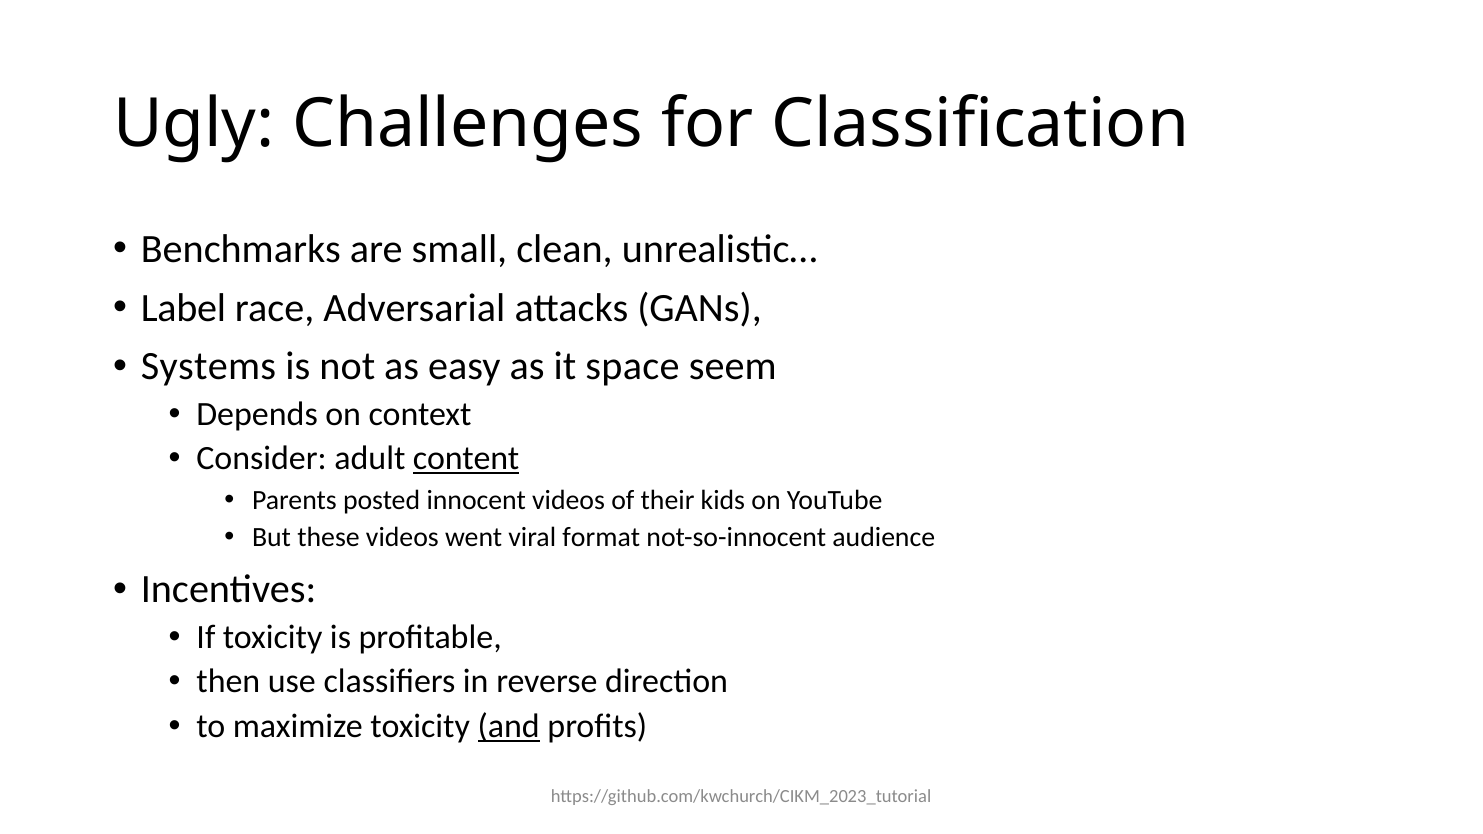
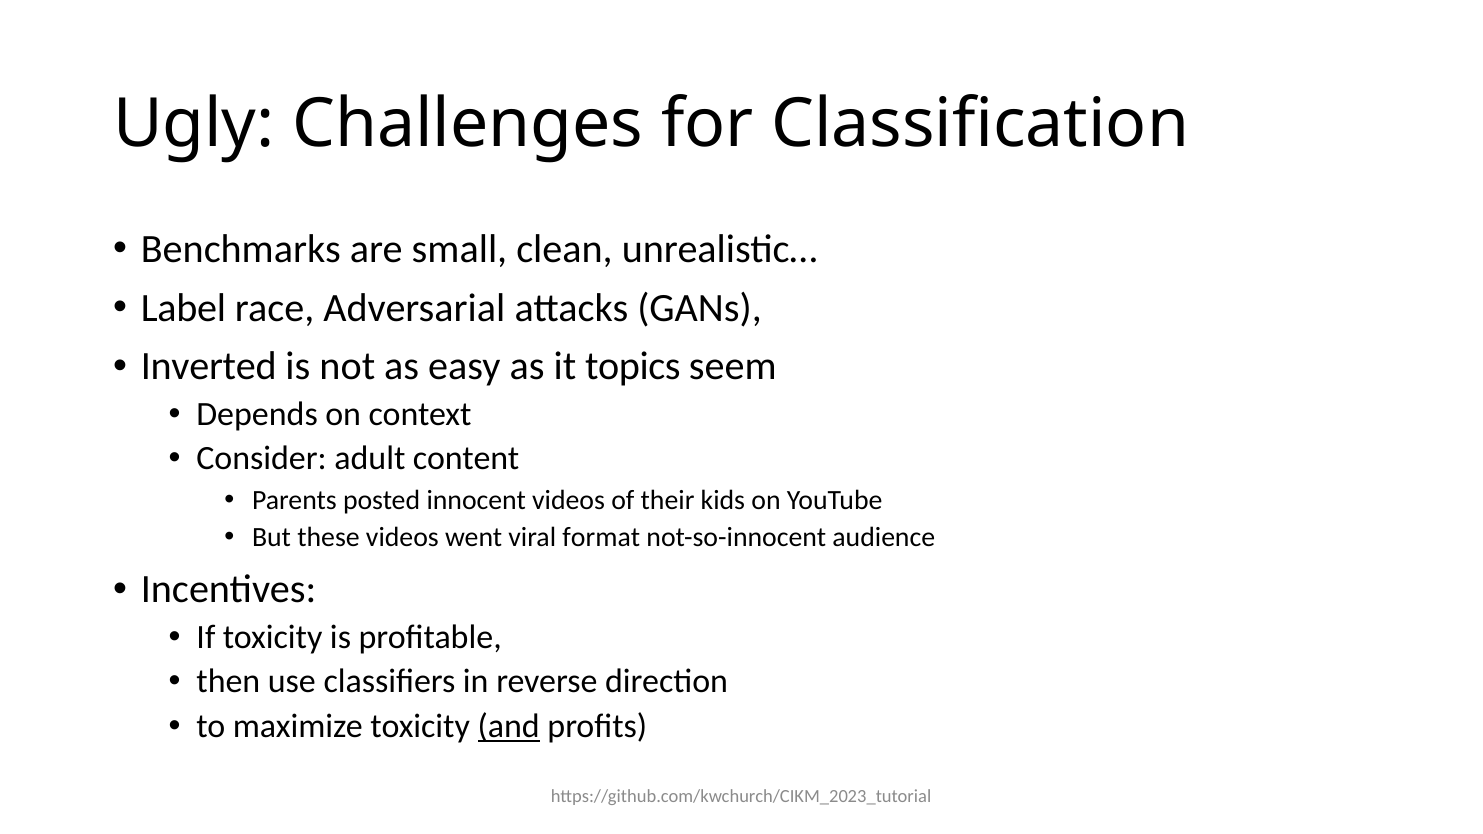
Systems: Systems -> Inverted (209, 367)
space: space -> topics (633, 367)
content underline: present -> none (466, 459)
